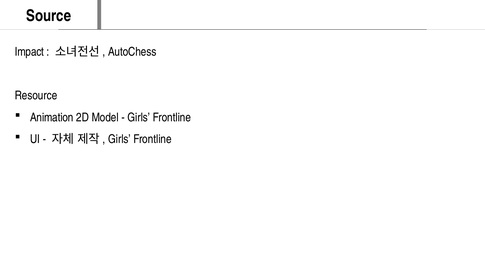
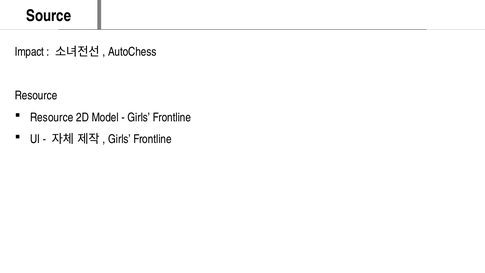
Animation: Animation -> Resource (52, 117)
